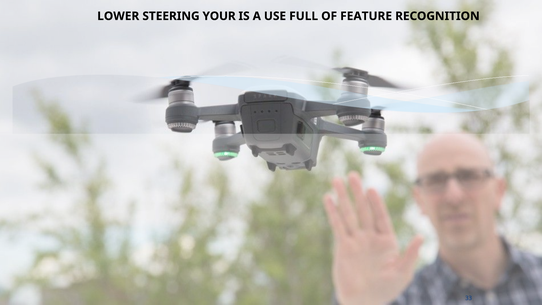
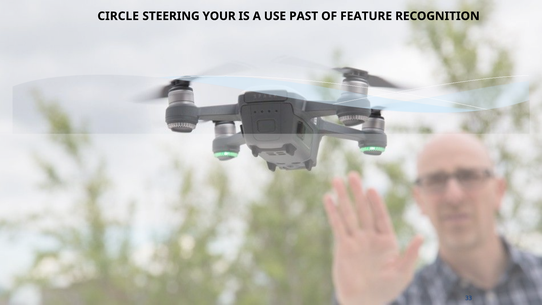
LOWER: LOWER -> CIRCLE (118, 16)
FULL: FULL -> PAST (304, 16)
